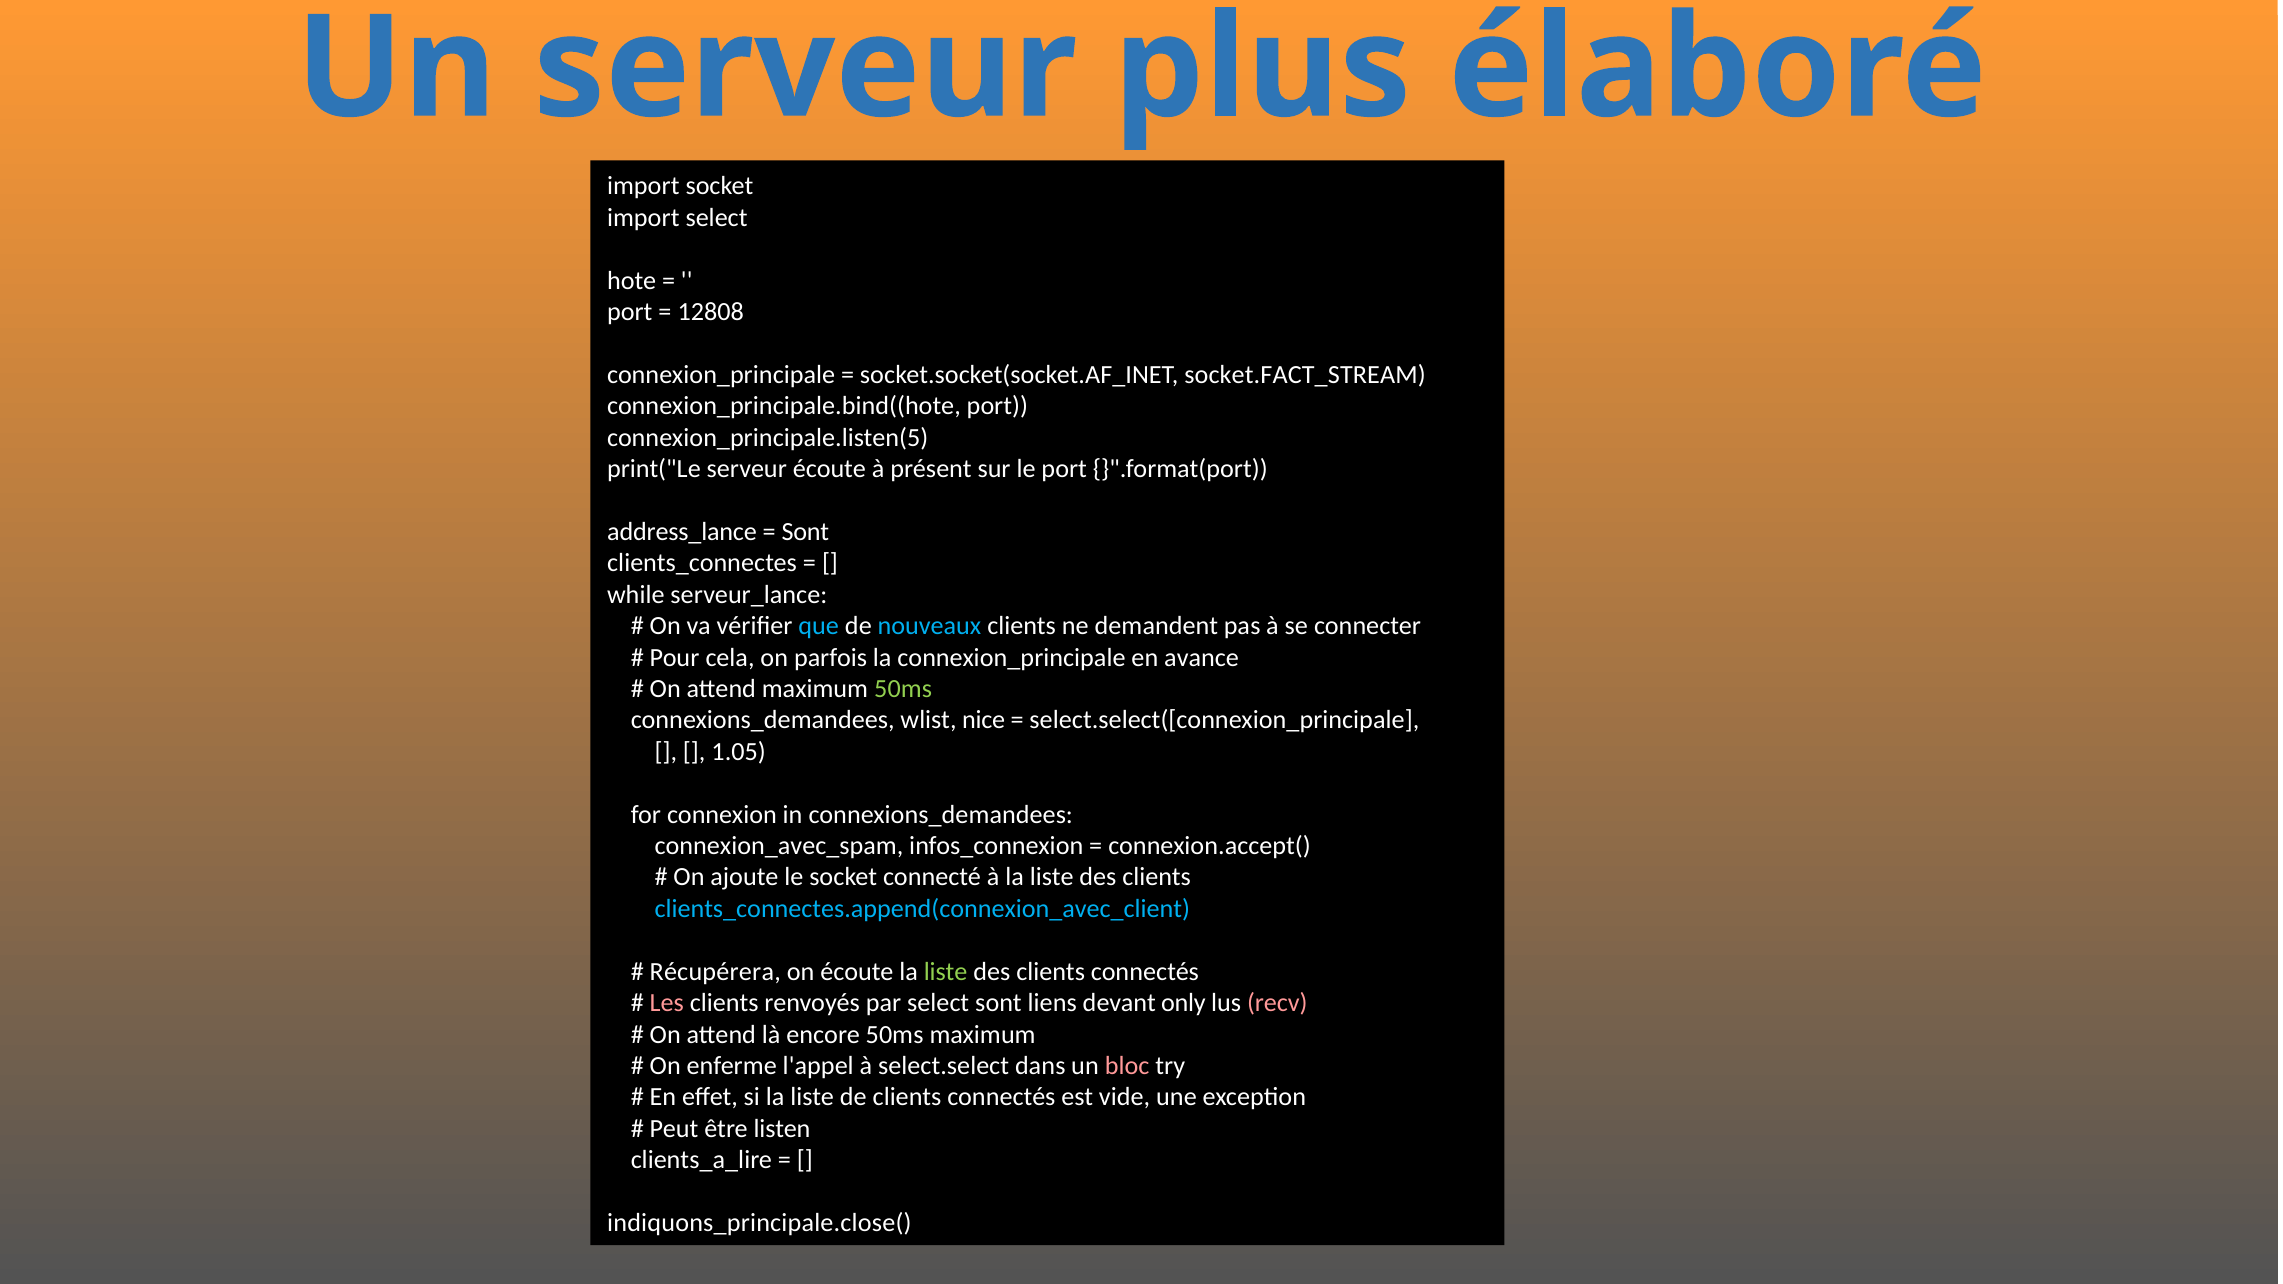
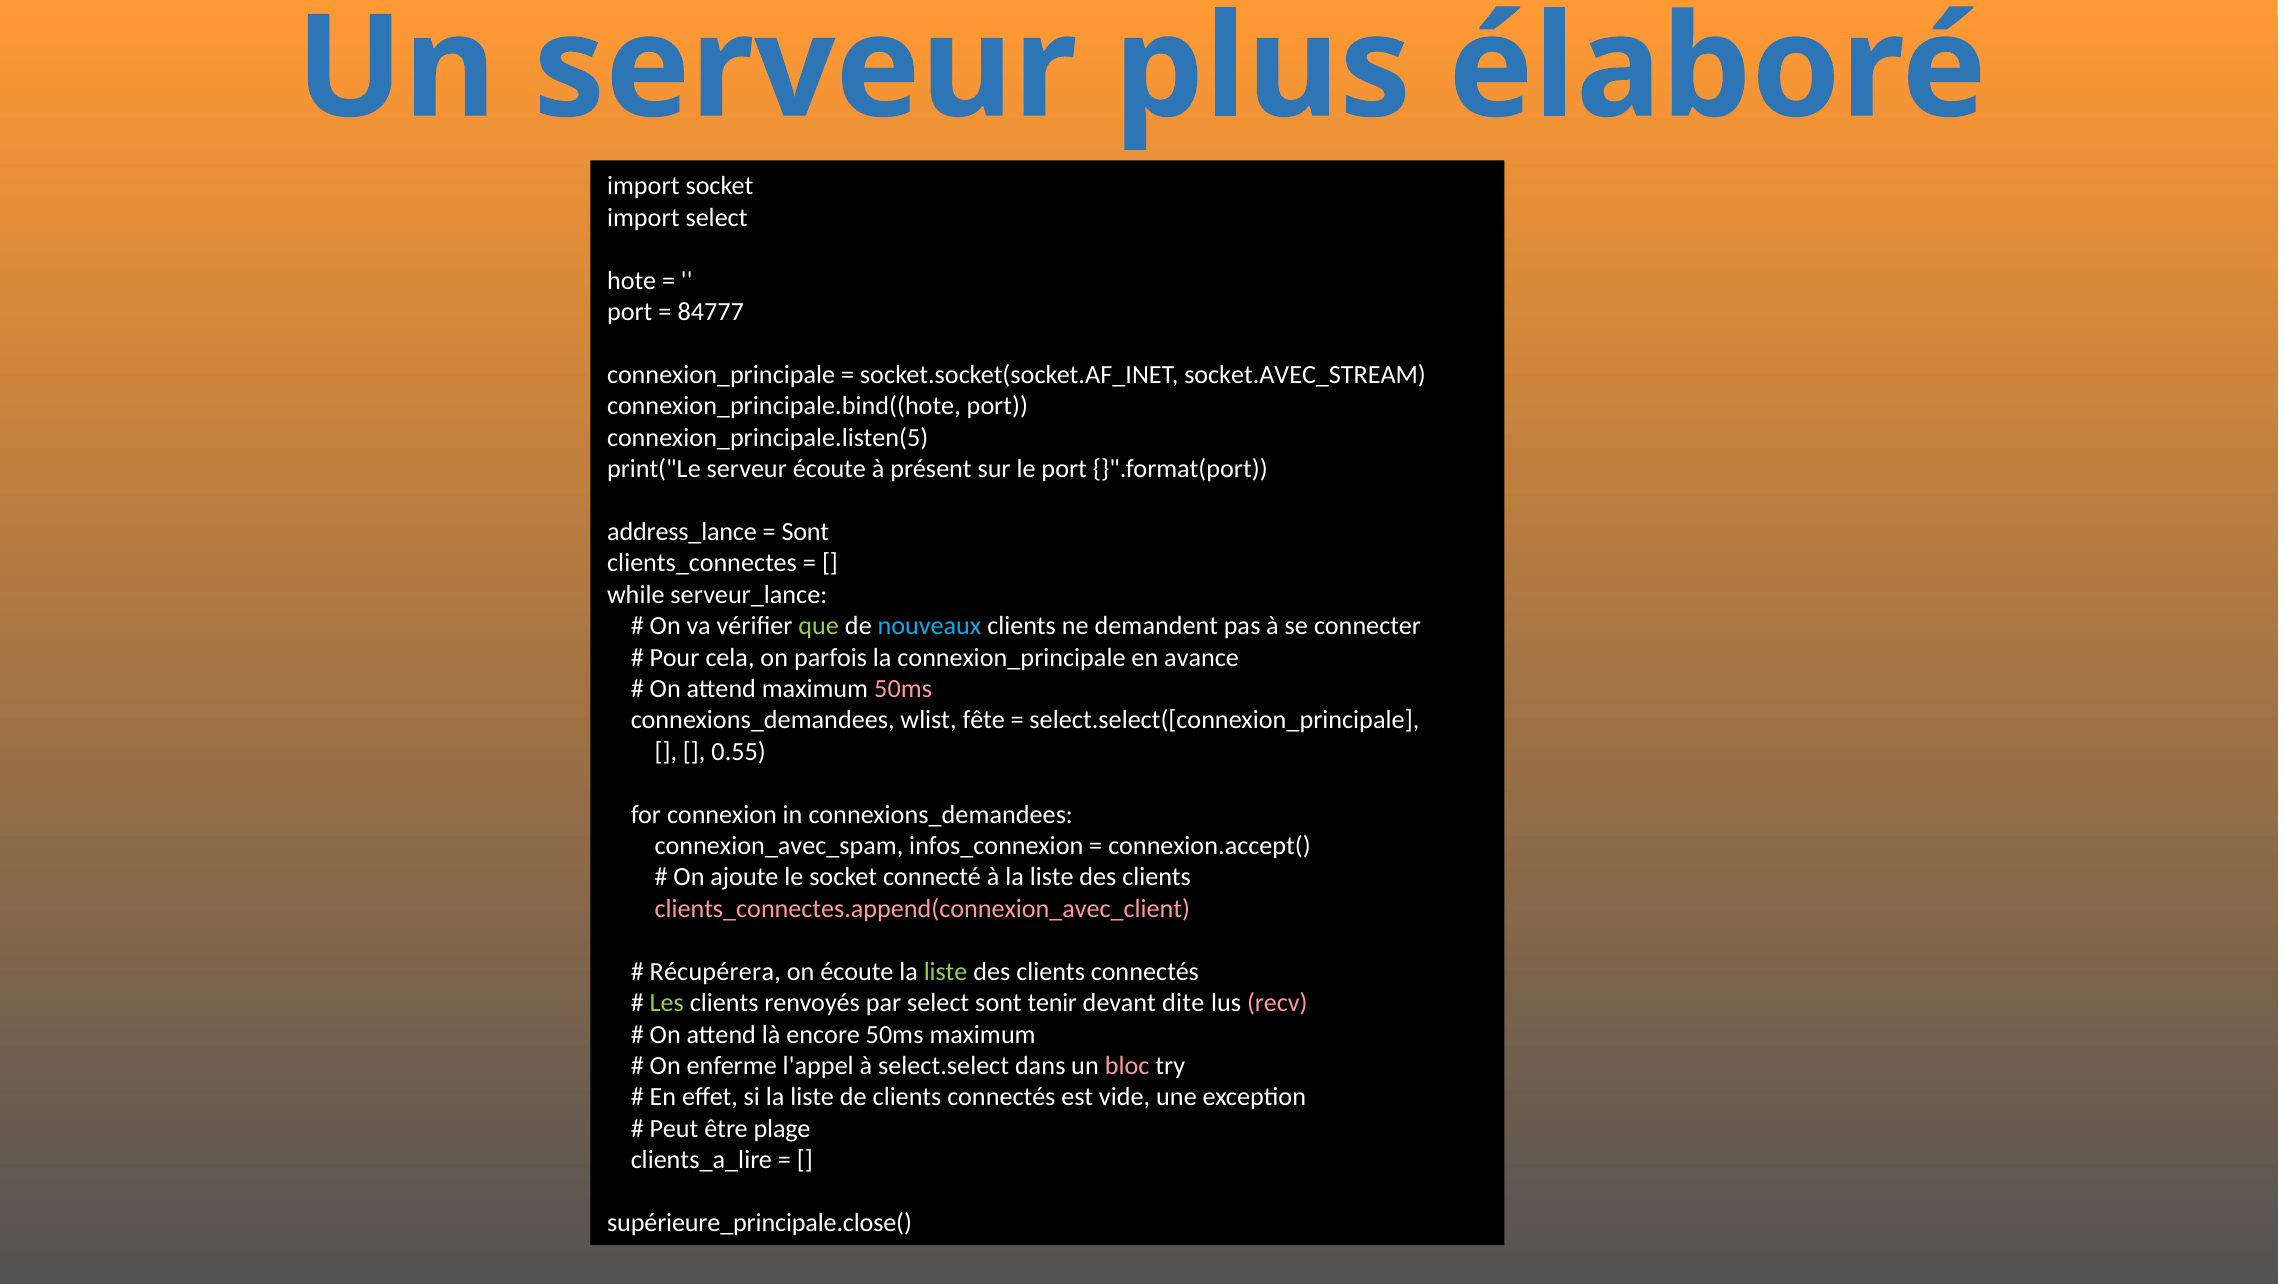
12808: 12808 -> 84777 (711, 312)
socket.FACT_STREAM: socket.FACT_STREAM -> socket.AVEC_STREAM (1305, 375)
que colour: light blue -> light green (819, 626)
50ms colour: light green -> pink (903, 689)
nice: nice -> fête (984, 720)
1.05: 1.05 -> 0.55 (739, 752)
clients_connectes.append(connexion_avec_client colour: light blue -> pink (922, 909)
Les colour: pink -> light green (667, 1003)
liens: liens -> tenir (1052, 1003)
only: only -> dite (1183, 1003)
listen: listen -> plage (782, 1129)
indiquons_principale.close(: indiquons_principale.close( -> supérieure_principale.close( (760, 1223)
